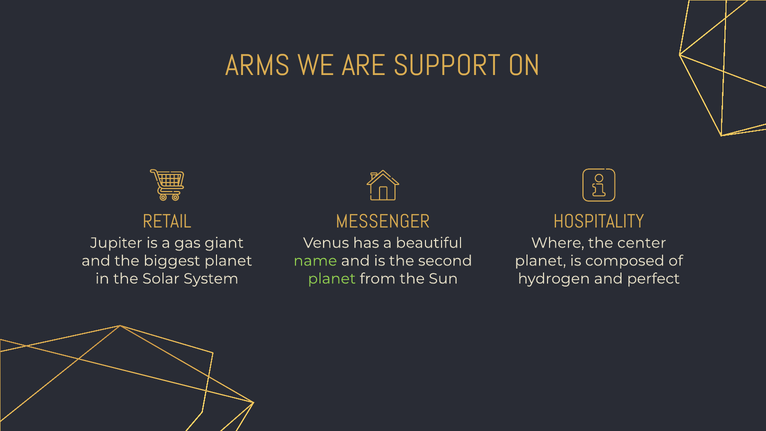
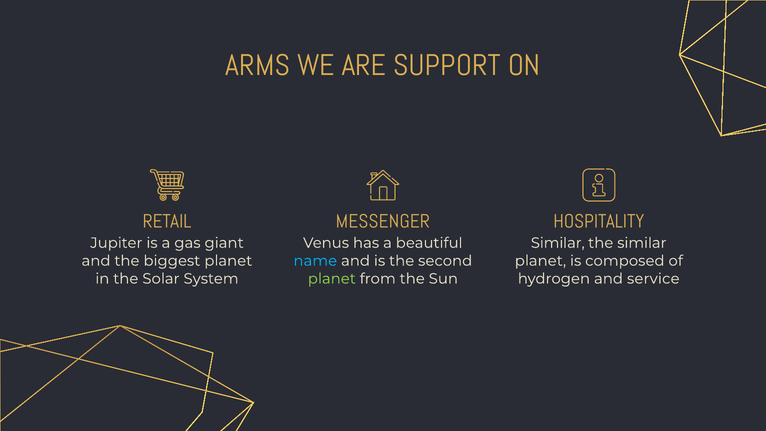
Where: Where -> Similar (558, 243)
the center: center -> similar (642, 243)
name colour: light green -> light blue (315, 261)
perfect: perfect -> service (653, 279)
